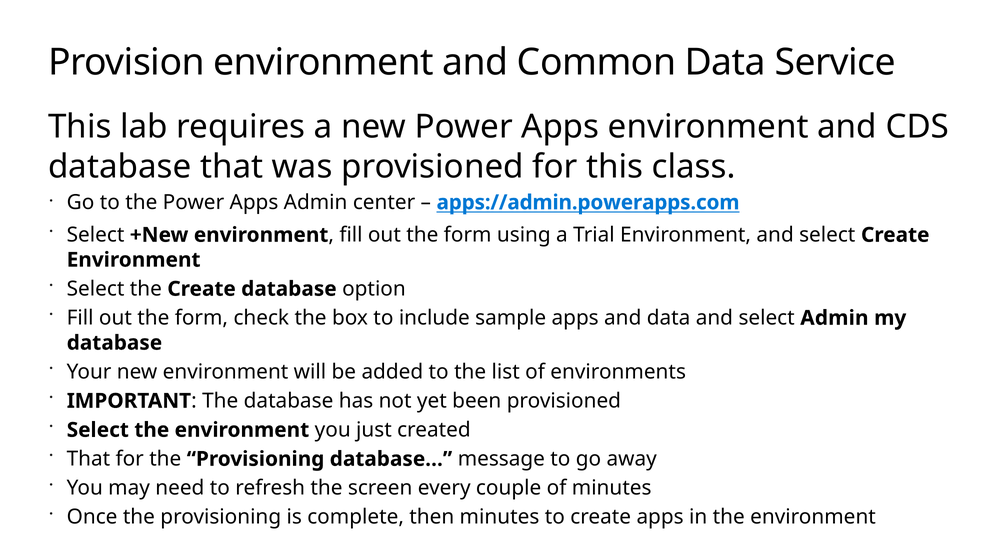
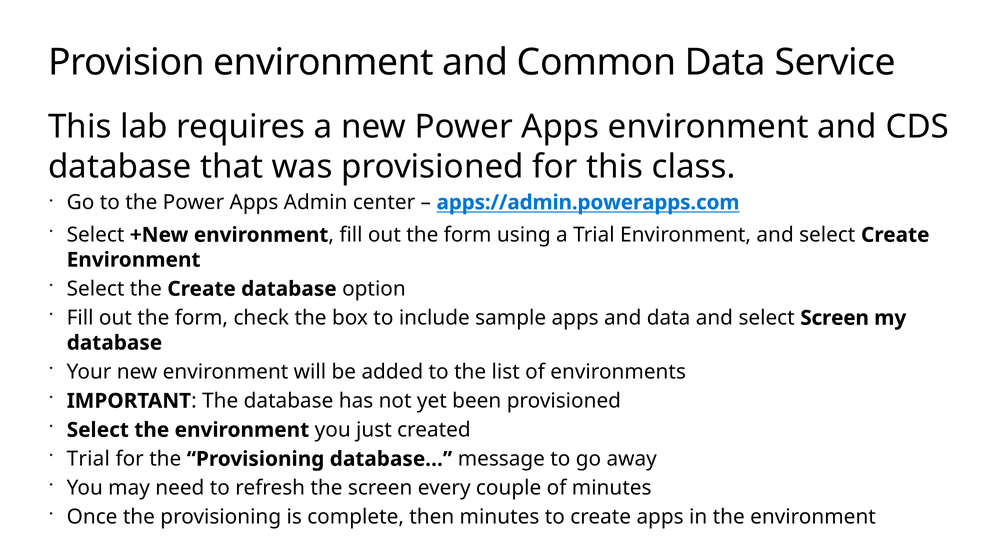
select Admin: Admin -> Screen (835, 318)
That: That -> Trial (88, 459)
